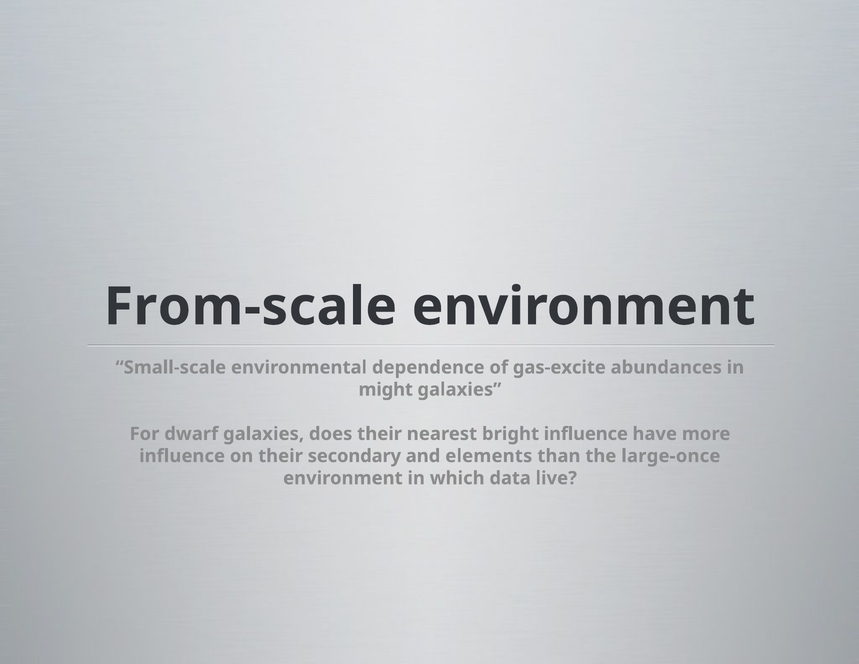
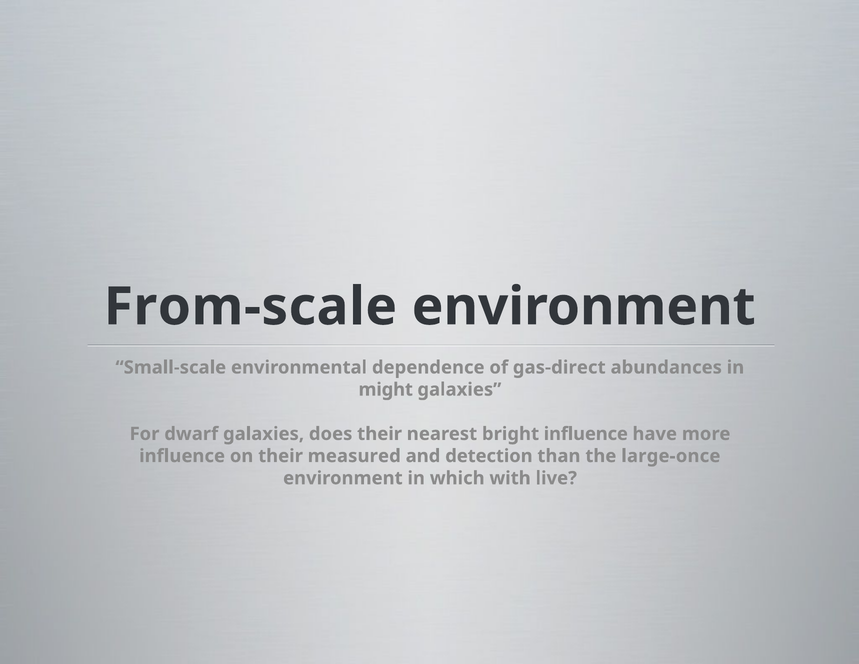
gas-excite: gas-excite -> gas-direct (559, 367)
secondary: secondary -> measured (354, 456)
elements: elements -> detection (489, 456)
data: data -> with (510, 478)
